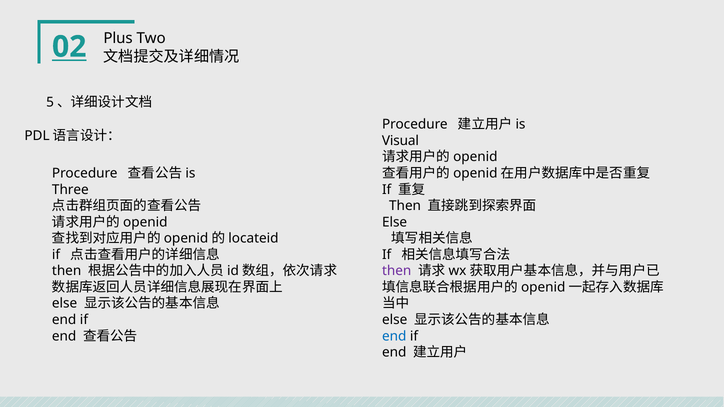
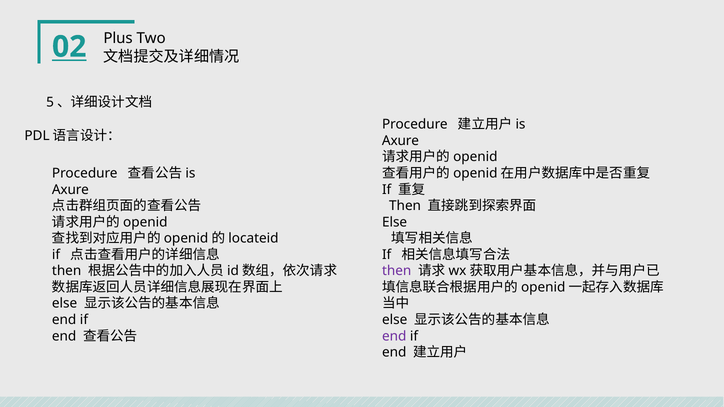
Visual: Visual -> Axure (400, 141)
Three: Three -> Axure (70, 190)
end colour: blue -> purple (394, 336)
